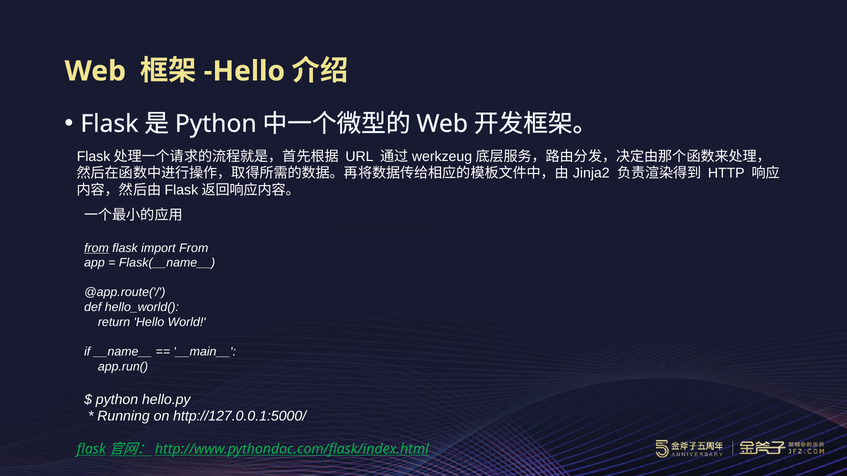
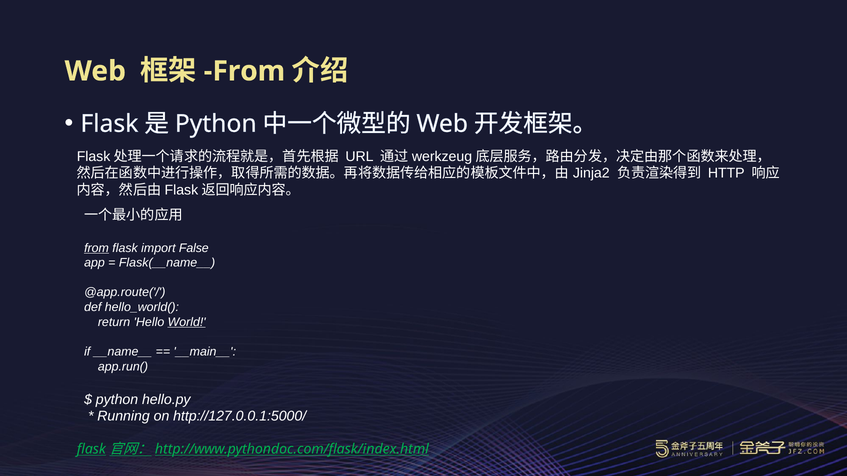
Hello: Hello -> From (244, 71)
import From: From -> False (194, 248)
World underline: none -> present (187, 322)
